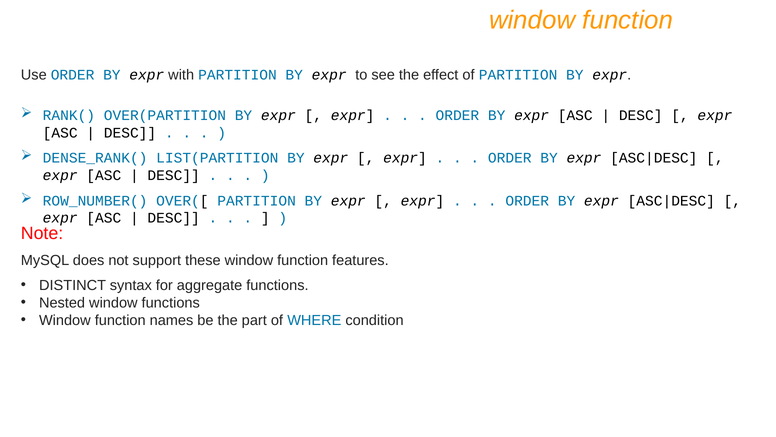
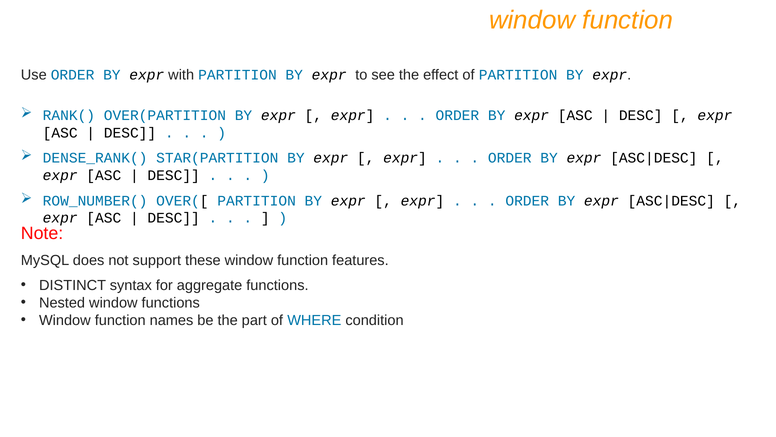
LIST(PARTITION: LIST(PARTITION -> STAR(PARTITION (217, 158)
